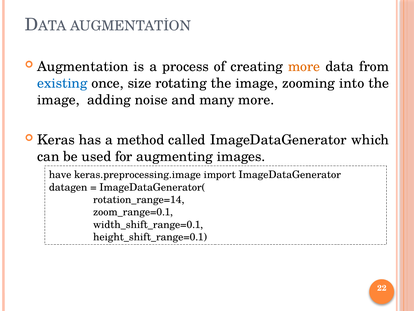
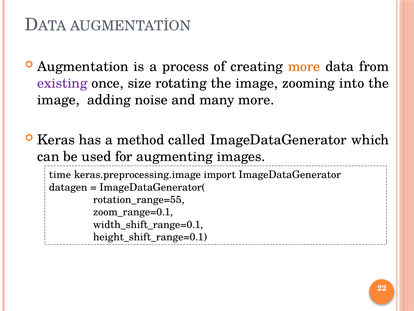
existing colour: blue -> purple (62, 83)
have: have -> time (60, 175)
rotation_range=14: rotation_range=14 -> rotation_range=55 (139, 199)
